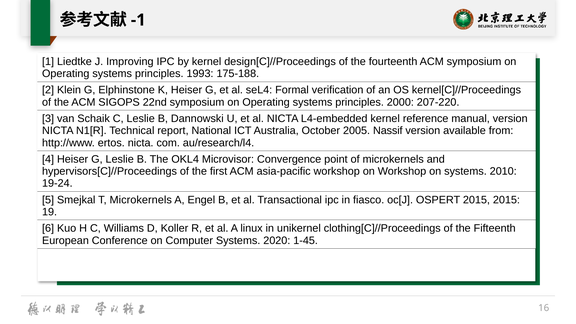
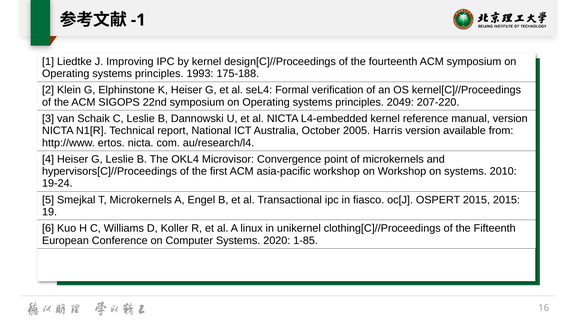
2000: 2000 -> 2049 (400, 102)
Nassif: Nassif -> Harris (388, 131)
1-45: 1-45 -> 1-85 (306, 240)
